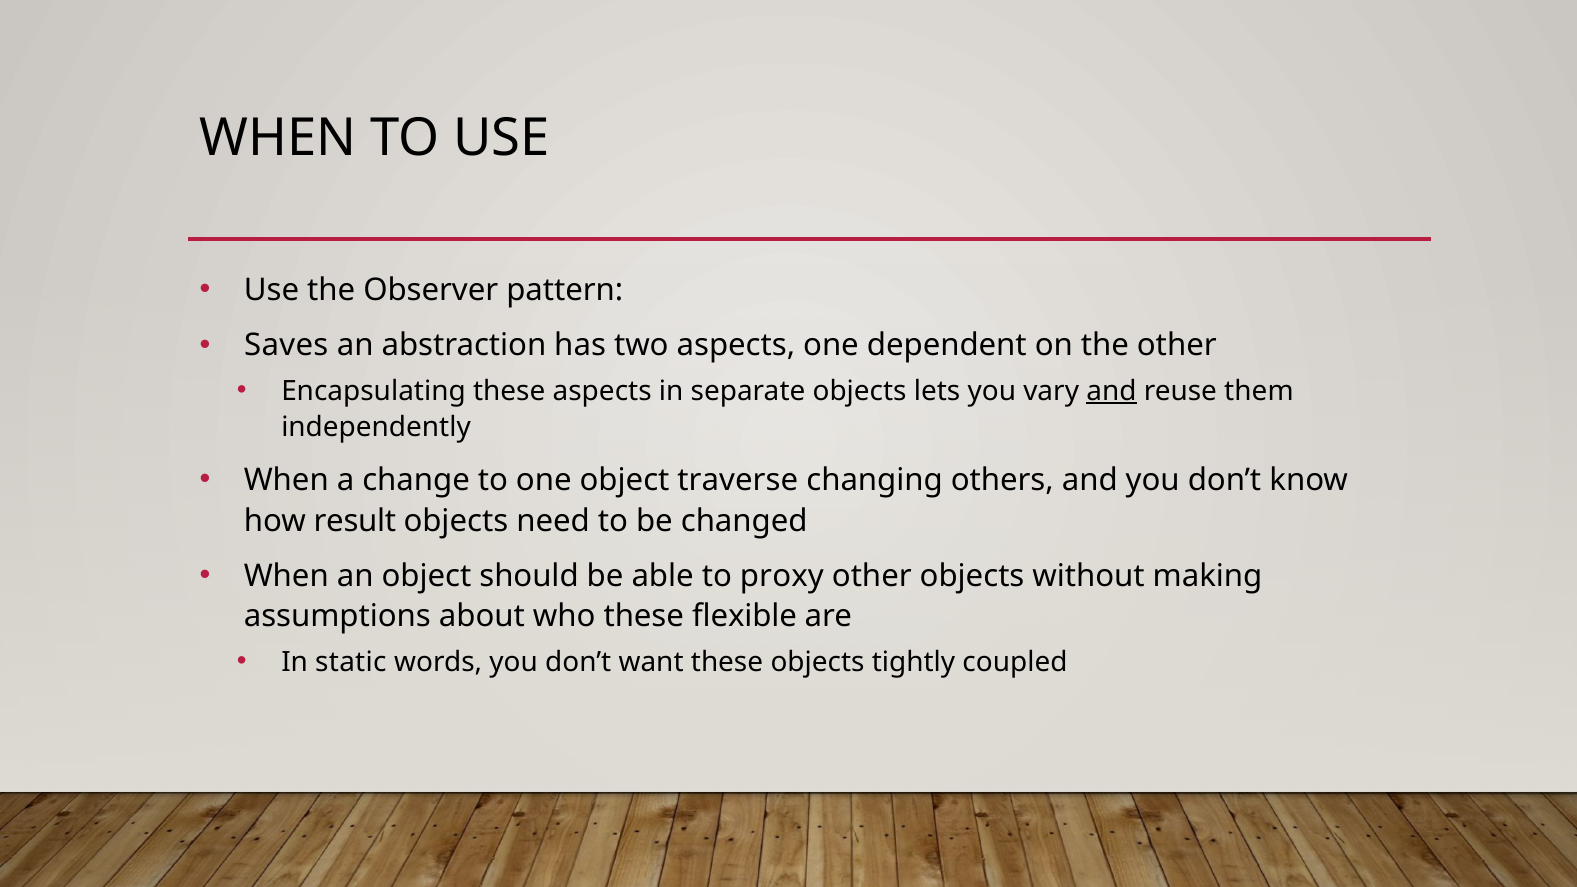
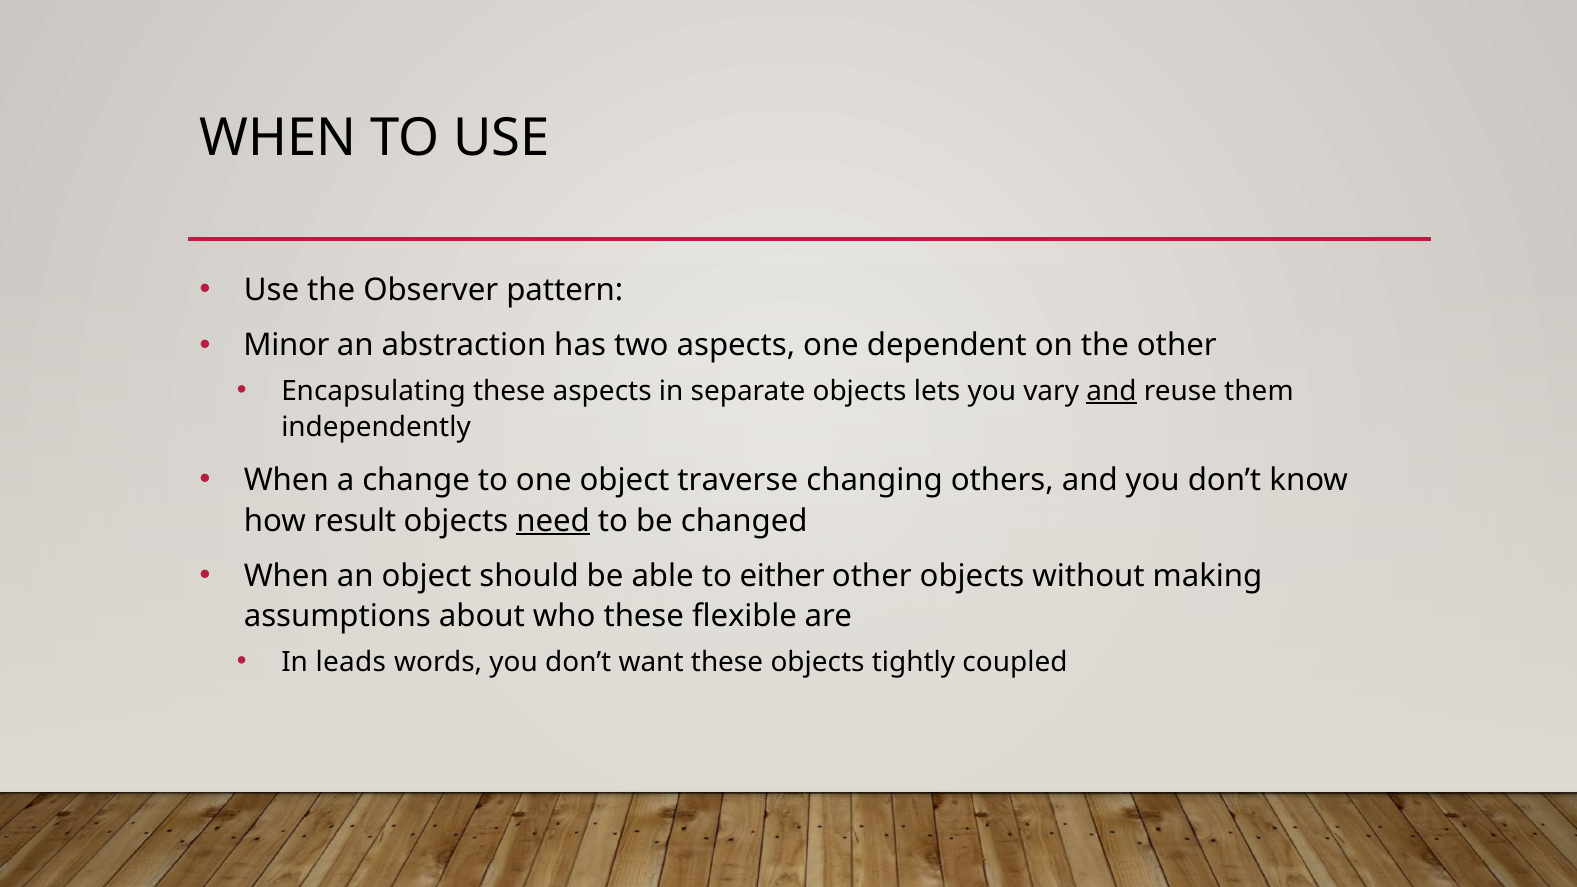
Saves: Saves -> Minor (287, 346)
need underline: none -> present (553, 521)
proxy: proxy -> either (782, 576)
static: static -> leads (351, 662)
